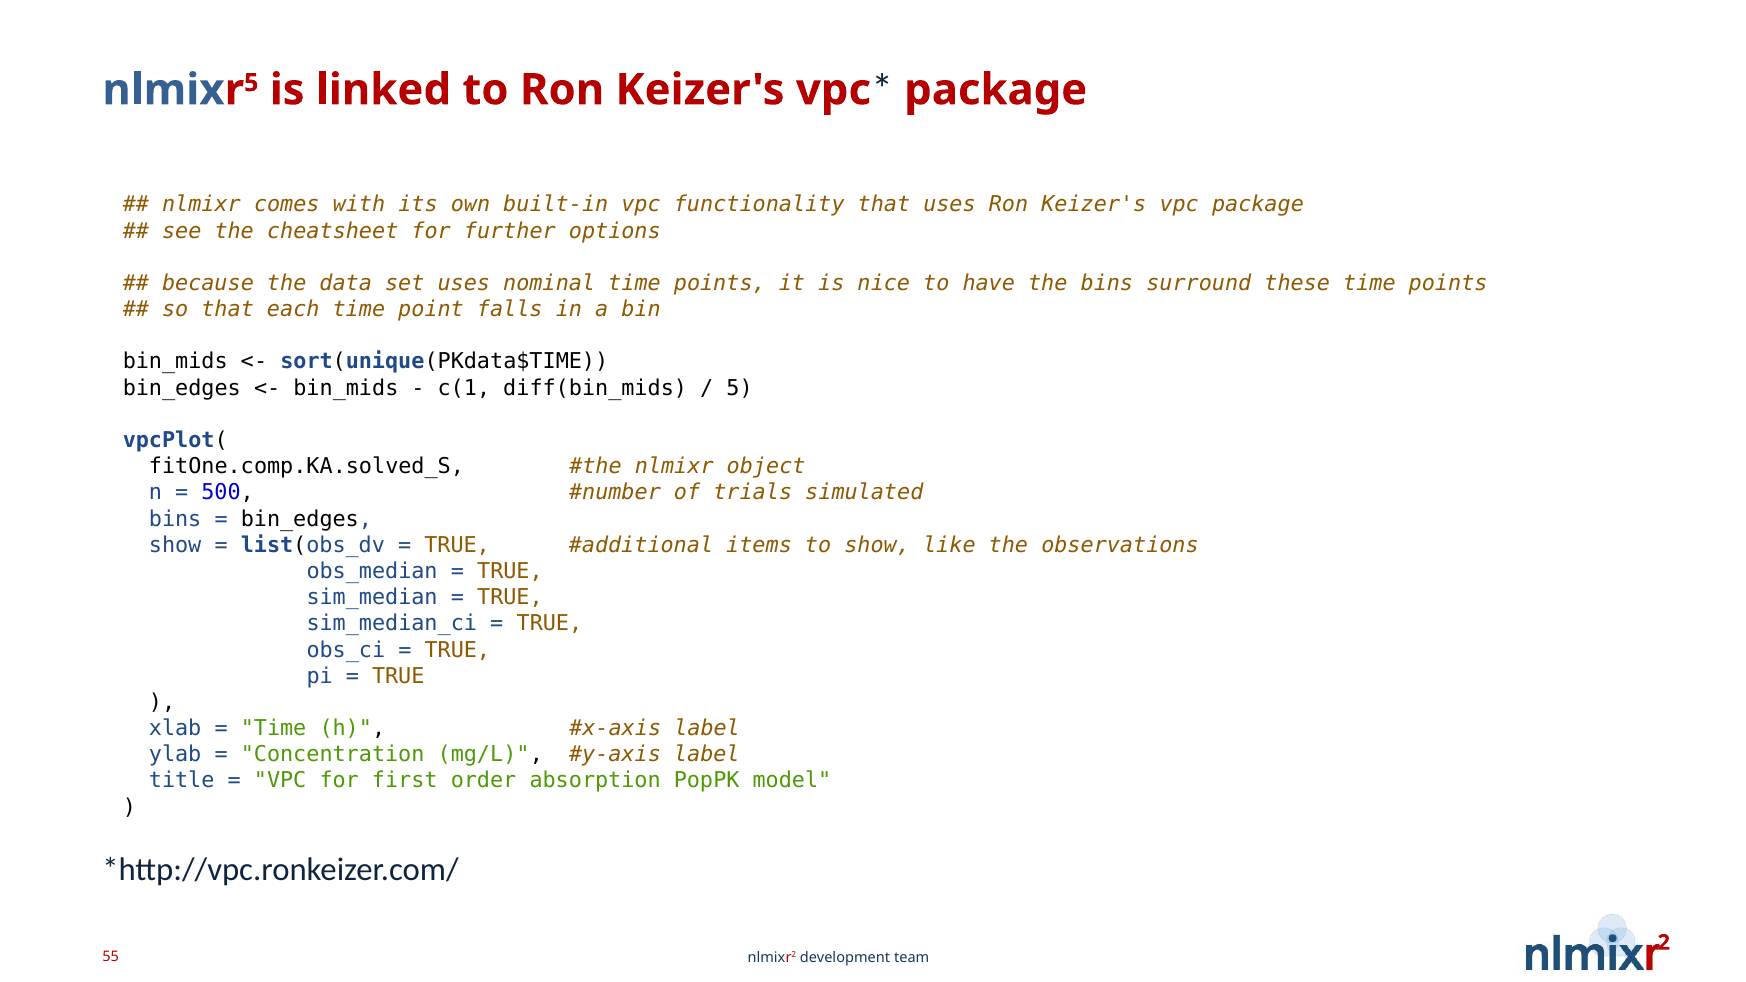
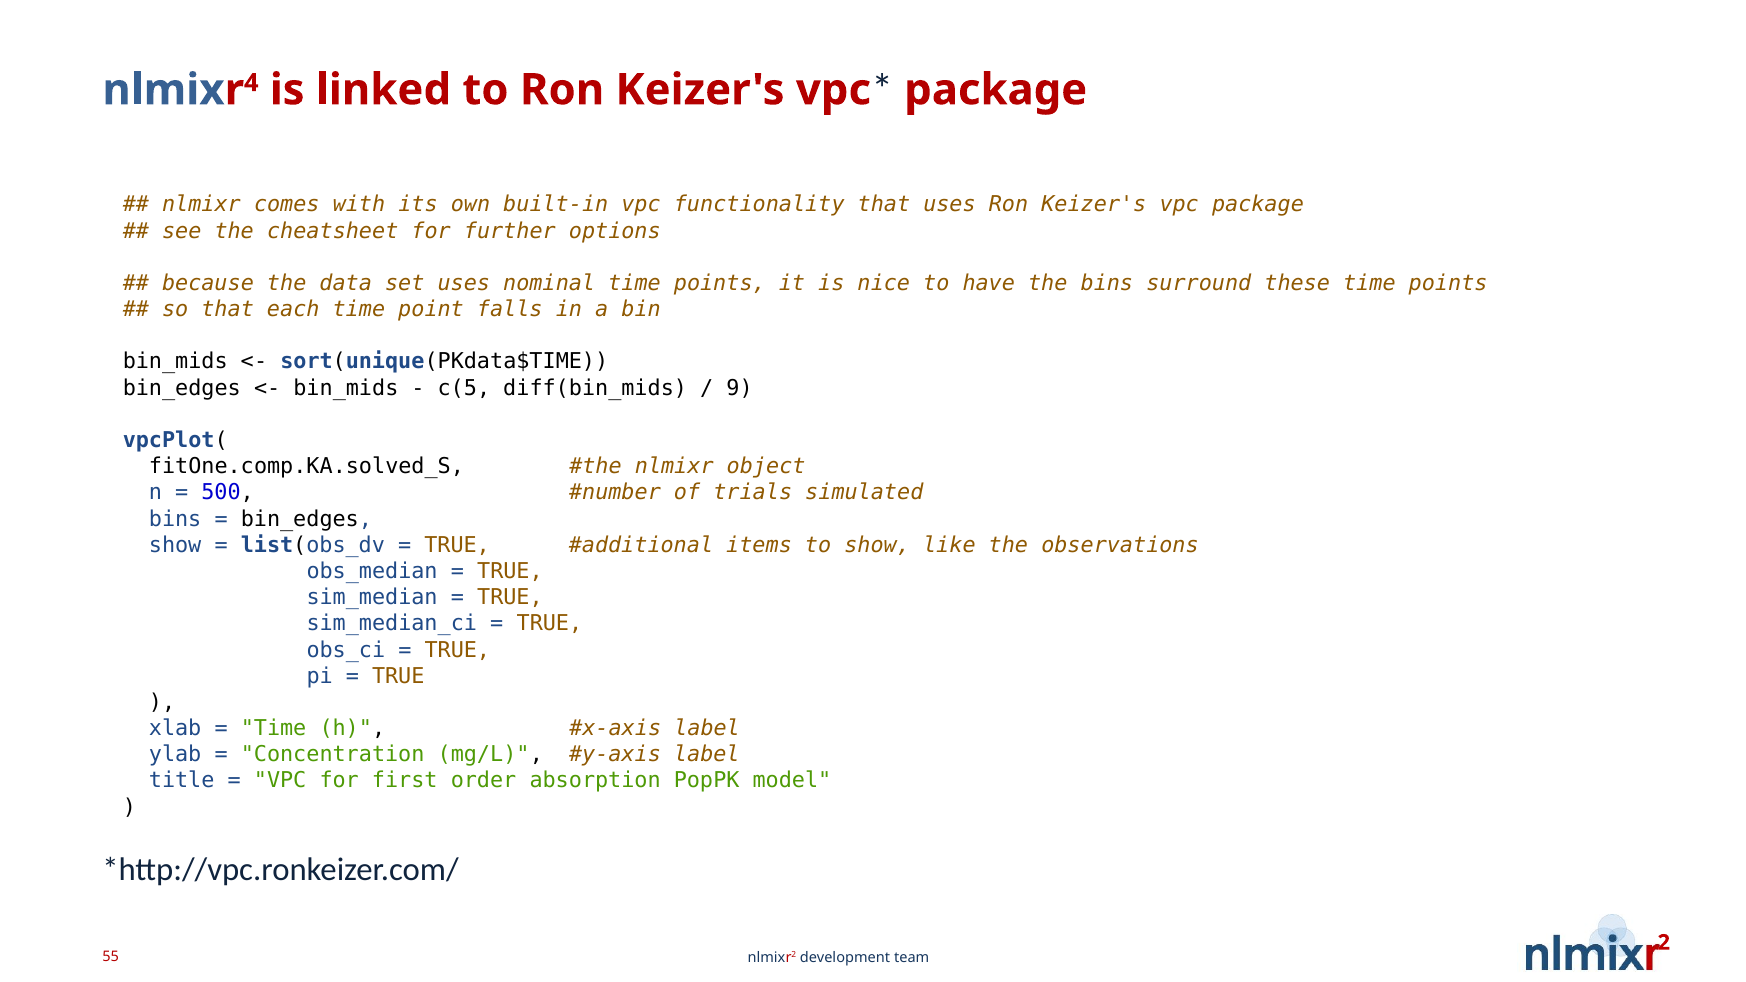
nlmixr 5: 5 -> 4 (251, 83)
c(1: c(1 -> c(5 (464, 388)
5: 5 -> 9 (740, 388)
